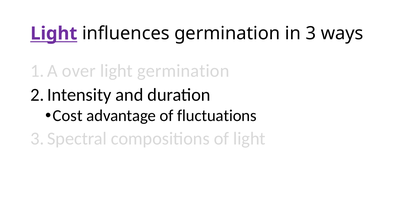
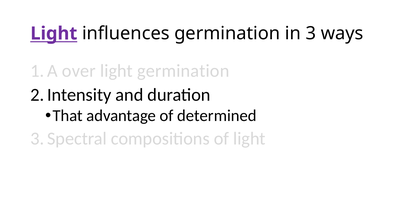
Cost: Cost -> That (68, 116)
fluctuations: fluctuations -> determined (217, 116)
